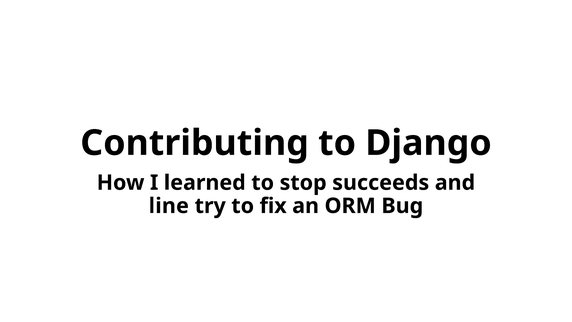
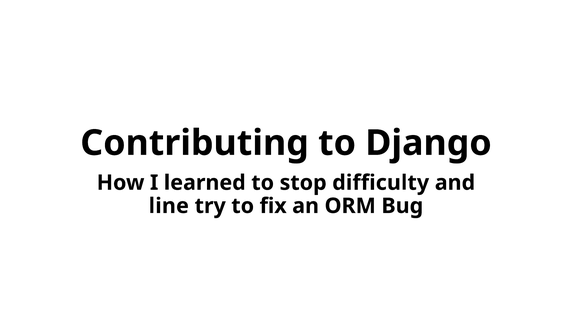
succeeds: succeeds -> difficulty (381, 183)
